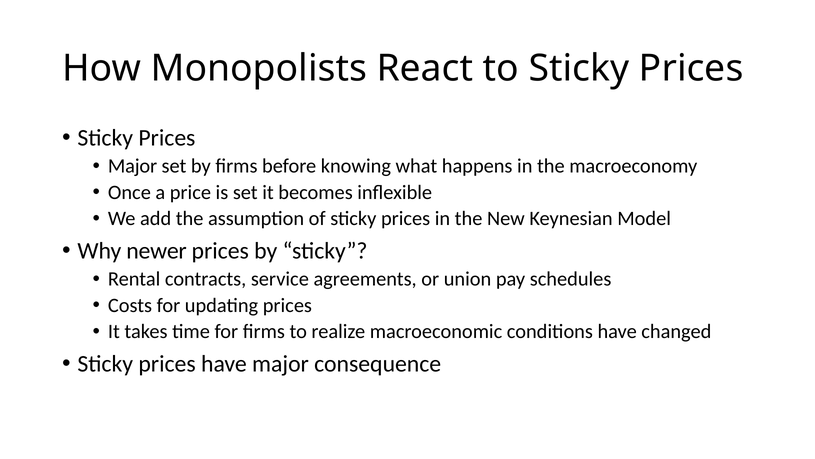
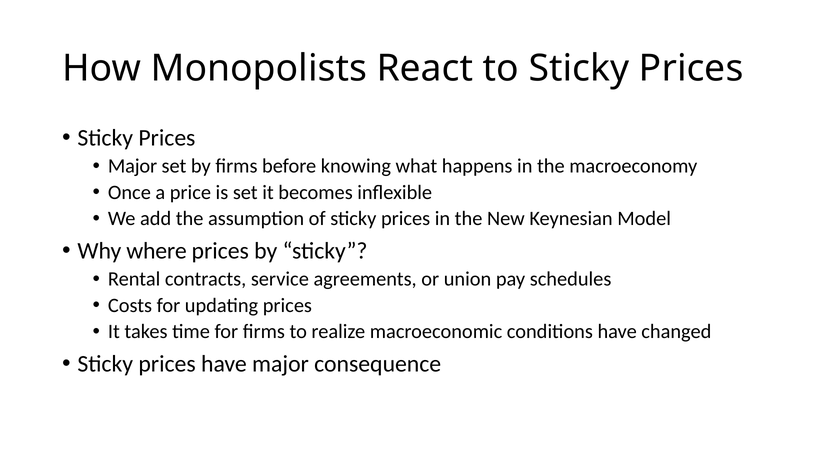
newer: newer -> where (157, 251)
